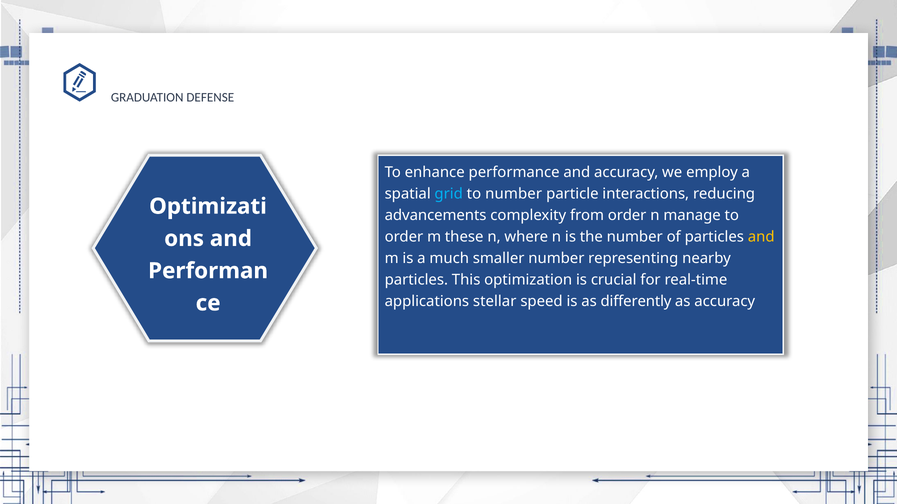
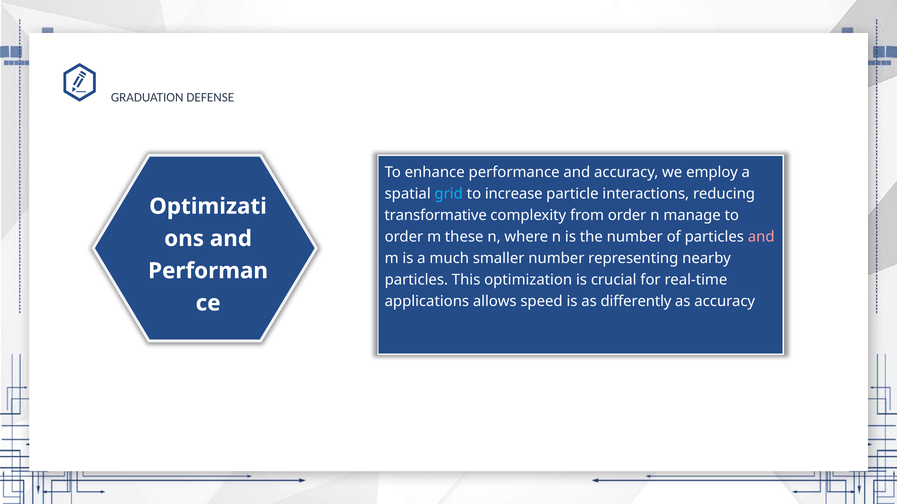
to number: number -> increase (514, 194)
advancements: advancements -> transformative (436, 215)
and colour: yellow -> pink (761, 237)
stellar: stellar -> allows (495, 301)
